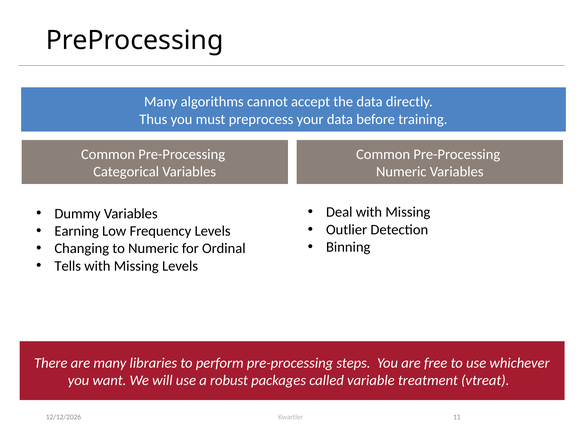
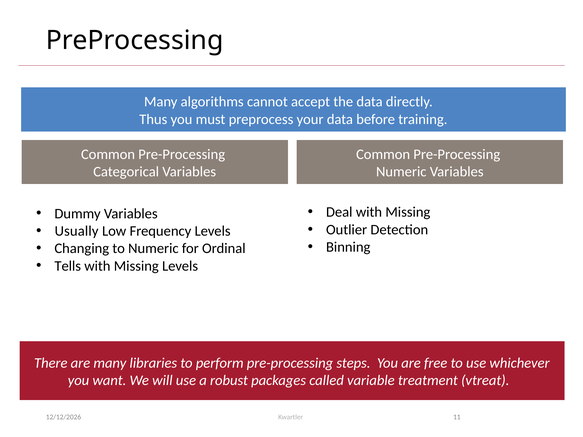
Earning: Earning -> Usually (77, 231)
